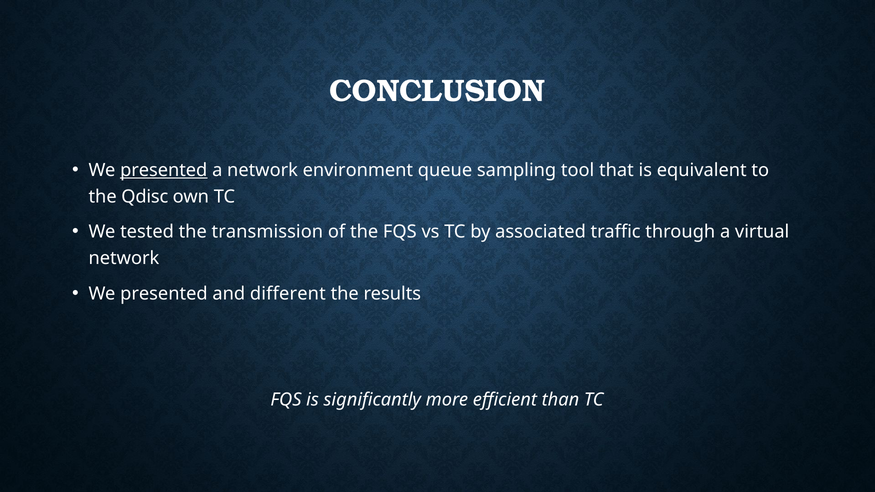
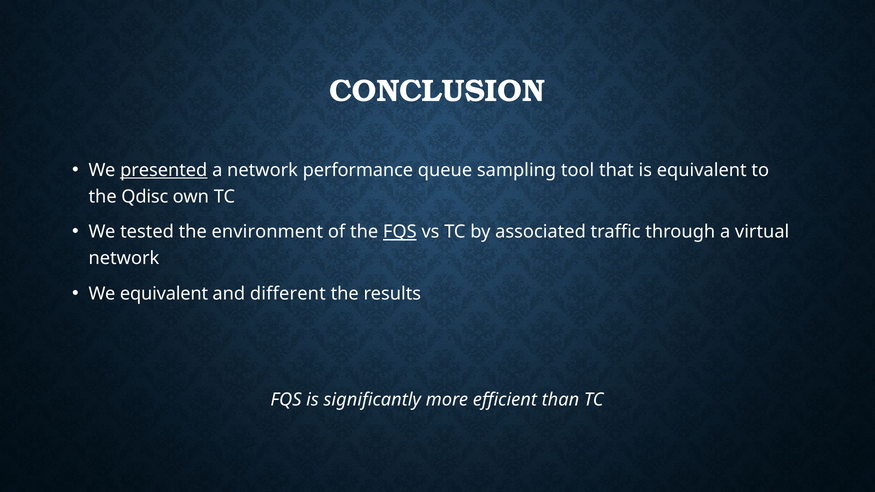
environment: environment -> performance (358, 170)
transmission: transmission -> environment (267, 232)
FQS underline: none -> present (400, 232)
presented: presented -> equivalent (164, 294)
